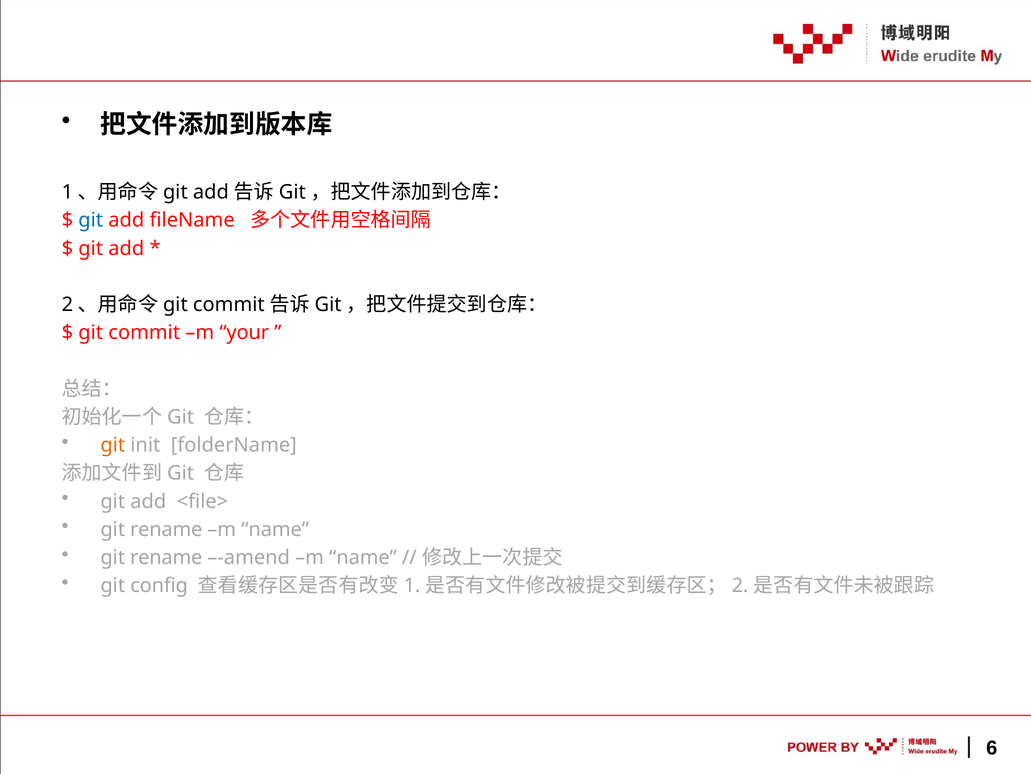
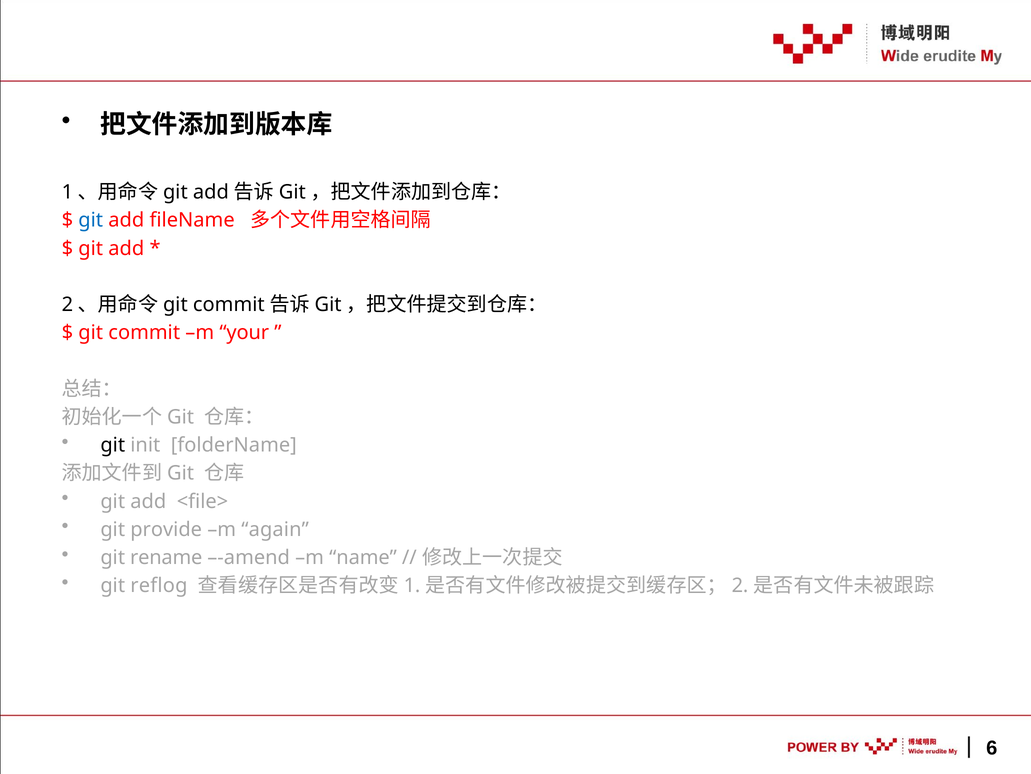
git colour: orange -> black (113, 445)
rename: rename -> provide (166, 529)
name: name -> again (275, 529)
config: config -> reflog (159, 585)
